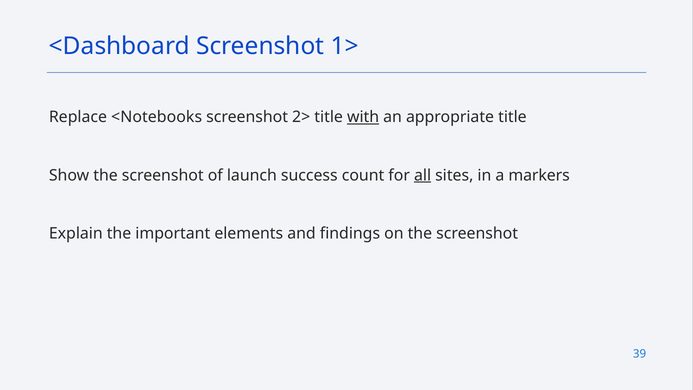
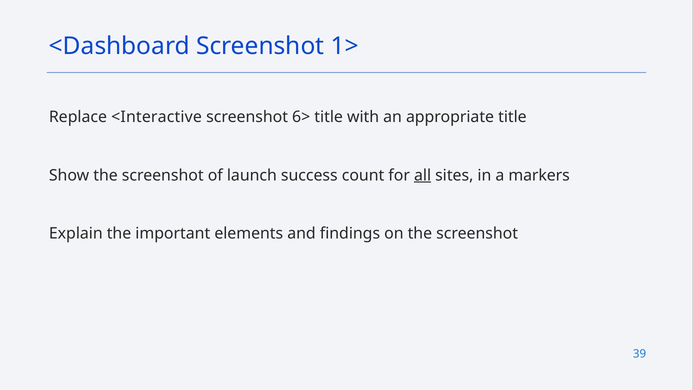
<Notebooks: <Notebooks -> <Interactive (157, 117)
2>: 2> -> 6> (301, 117)
with underline: present -> none (363, 117)
